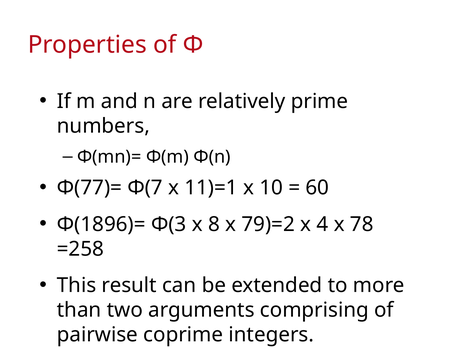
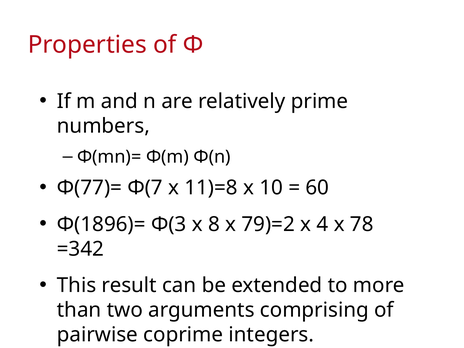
11)=1: 11)=1 -> 11)=8 (211, 188)
=258: =258 -> =342 (80, 249)
